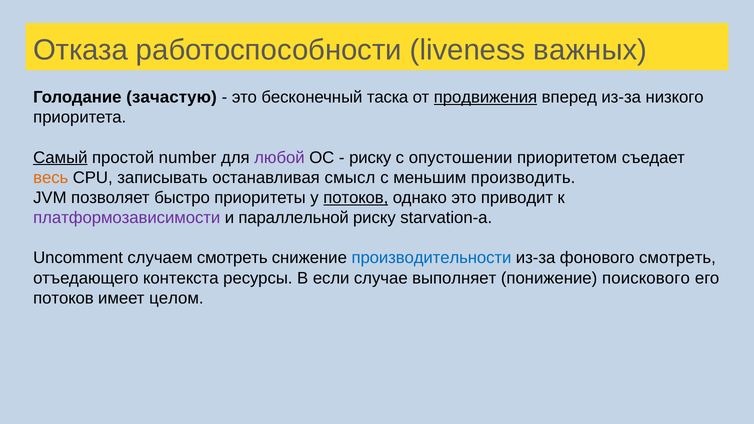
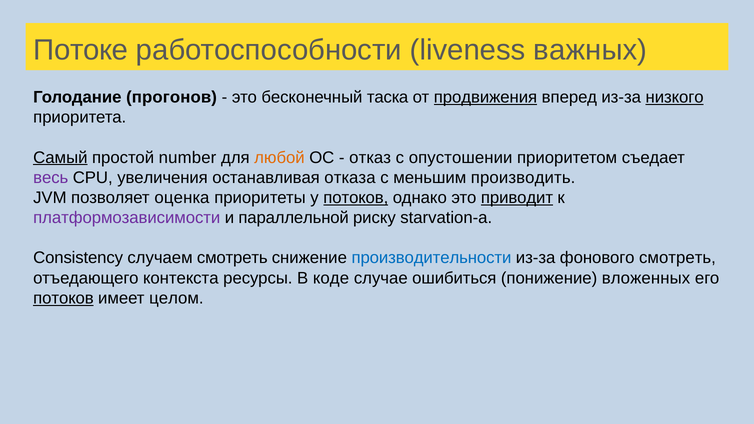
Отказа: Отказа -> Потоке (81, 50)
зачастую: зачастую -> прогонов (172, 97)
низкого underline: none -> present (675, 97)
любой colour: purple -> orange (279, 158)
риску: риску -> отказ (370, 158)
весь colour: orange -> purple (51, 178)
записывать: записывать -> увеличения (163, 178)
смысл: смысл -> отказа (350, 178)
быстро: быстро -> оценка (182, 198)
приводит underline: none -> present (517, 198)
Uncomment: Uncomment -> Consistency (78, 258)
если: если -> коде (331, 278)
выполняет: выполняет -> ошибиться (454, 278)
поискового: поискового -> вложенных (646, 278)
потоков underline: none -> present (63, 298)
